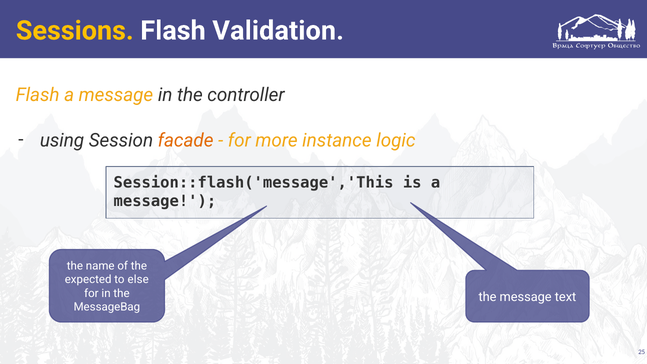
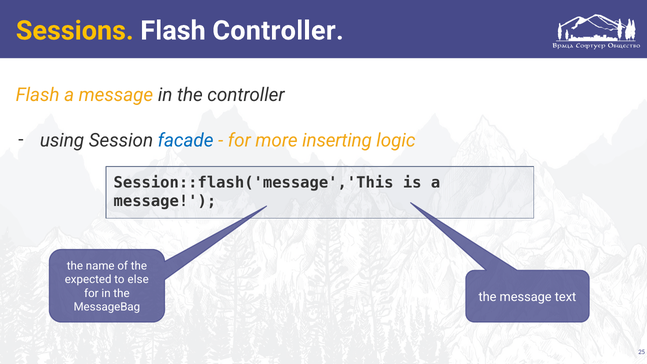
Flash Validation: Validation -> Controller (278, 31)
facade colour: orange -> blue (186, 141)
instance: instance -> inserting (337, 141)
